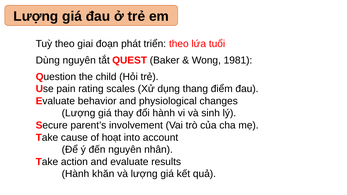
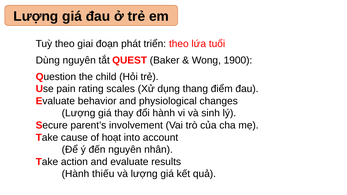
1981: 1981 -> 1900 (238, 60)
khăn: khăn -> thiếu (103, 174)
